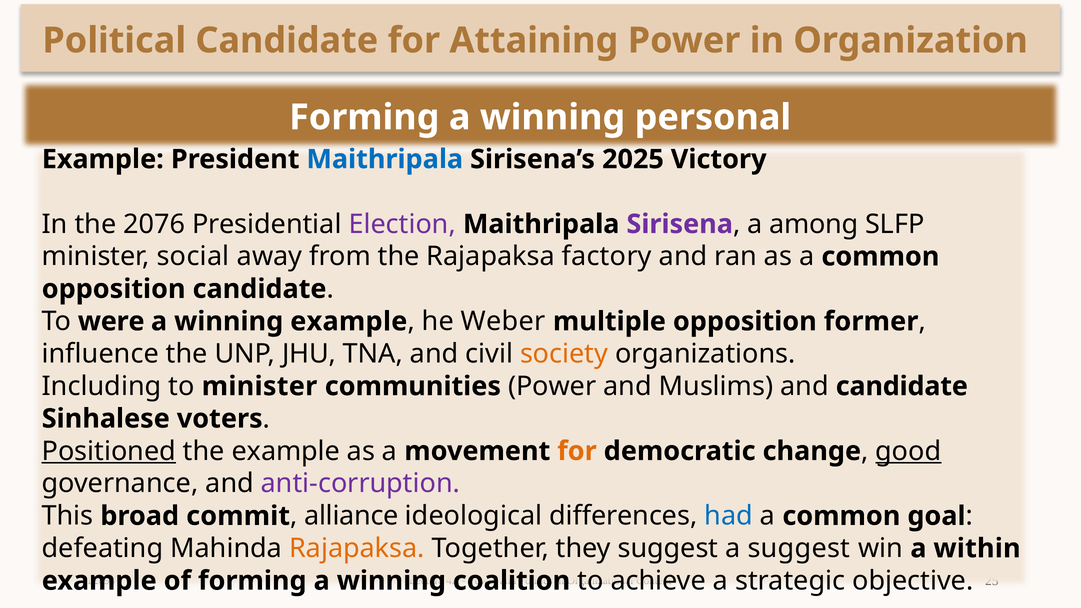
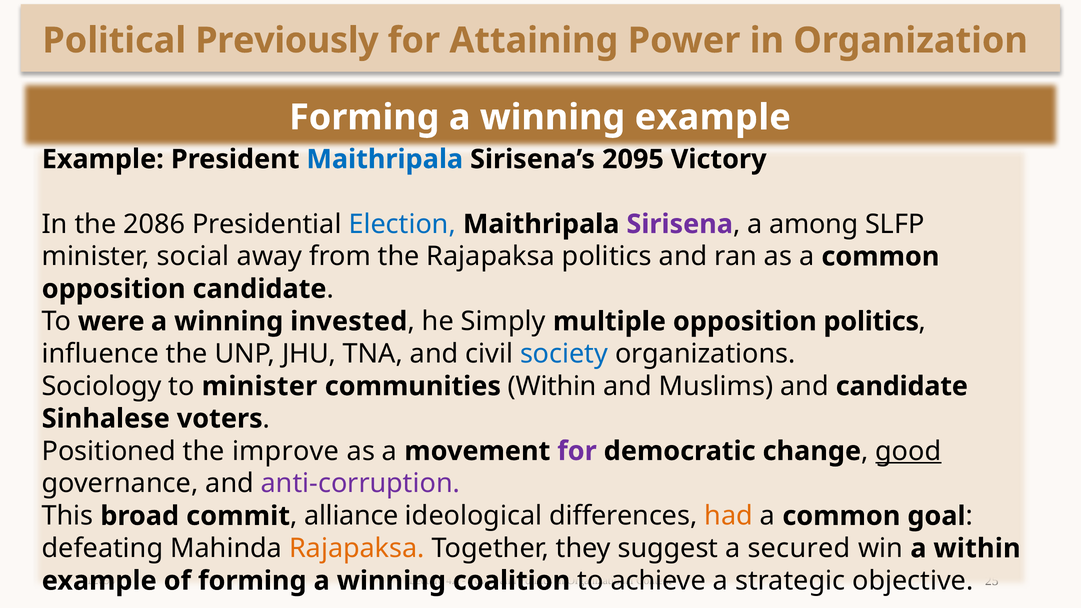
Political Candidate: Candidate -> Previously (287, 41)
winning personal: personal -> example (713, 117)
2025: 2025 -> 2095 (633, 159)
2076: 2076 -> 2086 (154, 224)
Election colour: purple -> blue (402, 224)
Rajapaksa factory: factory -> politics (607, 257)
winning example: example -> invested (349, 321)
Weber: Weber -> Simply (503, 321)
opposition former: former -> politics (871, 321)
society colour: orange -> blue (564, 354)
Including: Including -> Sociology (102, 386)
communities Power: Power -> Within (552, 386)
Positioned underline: present -> none (109, 451)
the example: example -> improve (286, 451)
for colour: orange -> purple (577, 451)
had colour: blue -> orange (729, 516)
a suggest: suggest -> secured (799, 548)
